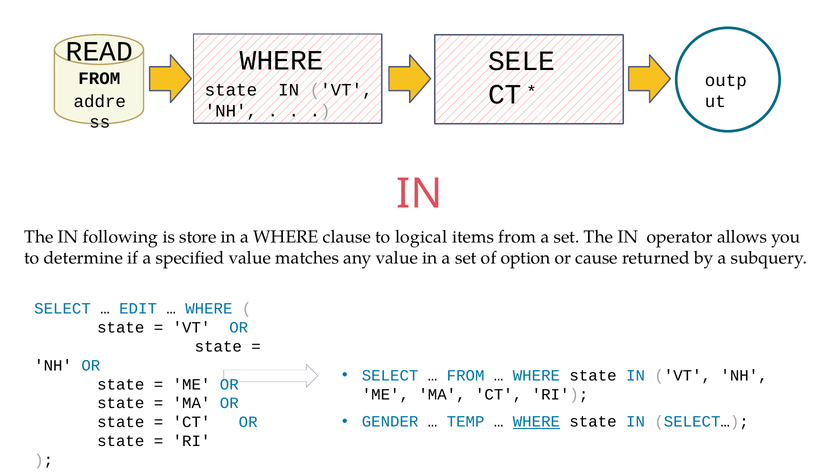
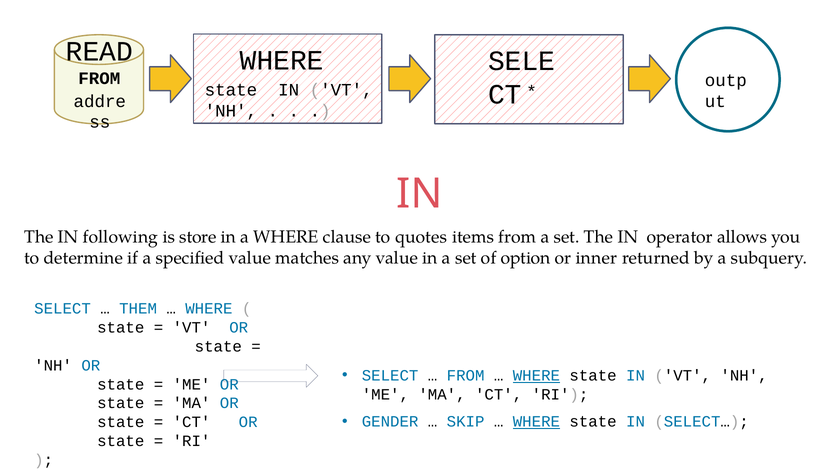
logical: logical -> quotes (421, 237)
cause: cause -> inner (596, 258)
EDIT: EDIT -> THEM (138, 309)
WHERE underline: none -> present (536, 375)
TEMP: TEMP -> SKIP (466, 422)
